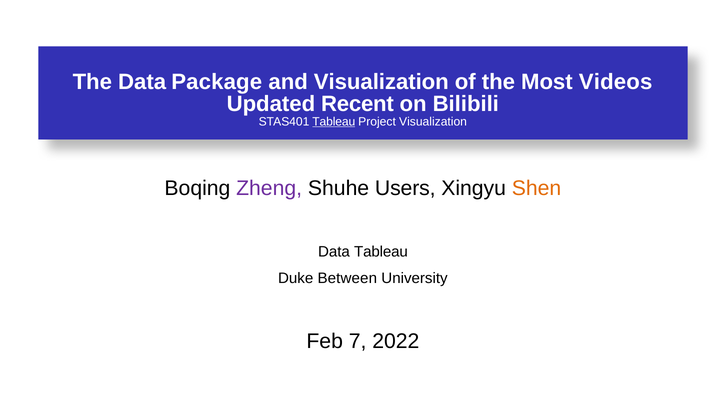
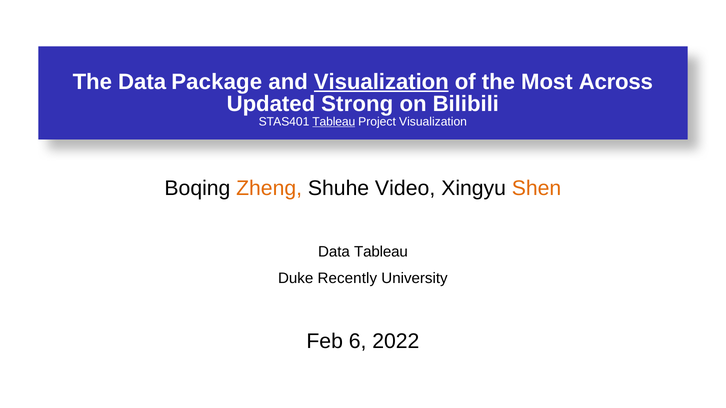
Visualization underline: none -> present (381, 82)
Videos: Videos -> Across (616, 82)
Recent: Recent -> Strong (357, 104)
Zheng colour: purple -> orange (269, 188)
Users: Users -> Video (405, 188)
Between: Between -> Recently (347, 279)
7: 7 -> 6 (358, 342)
